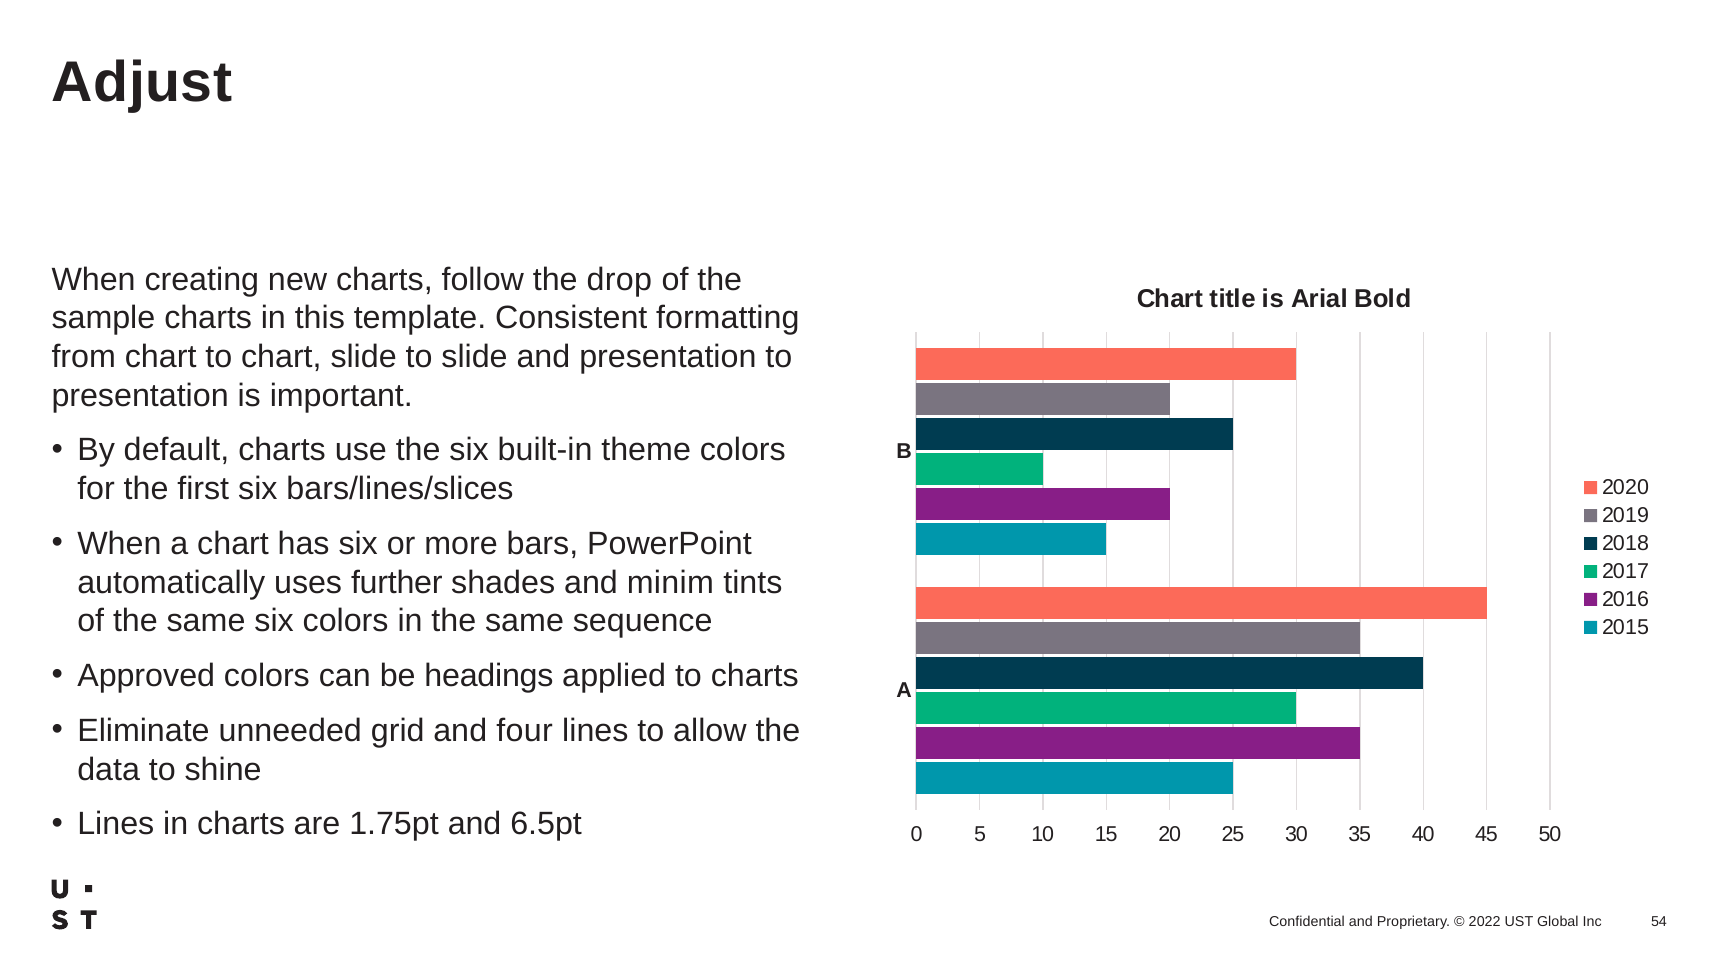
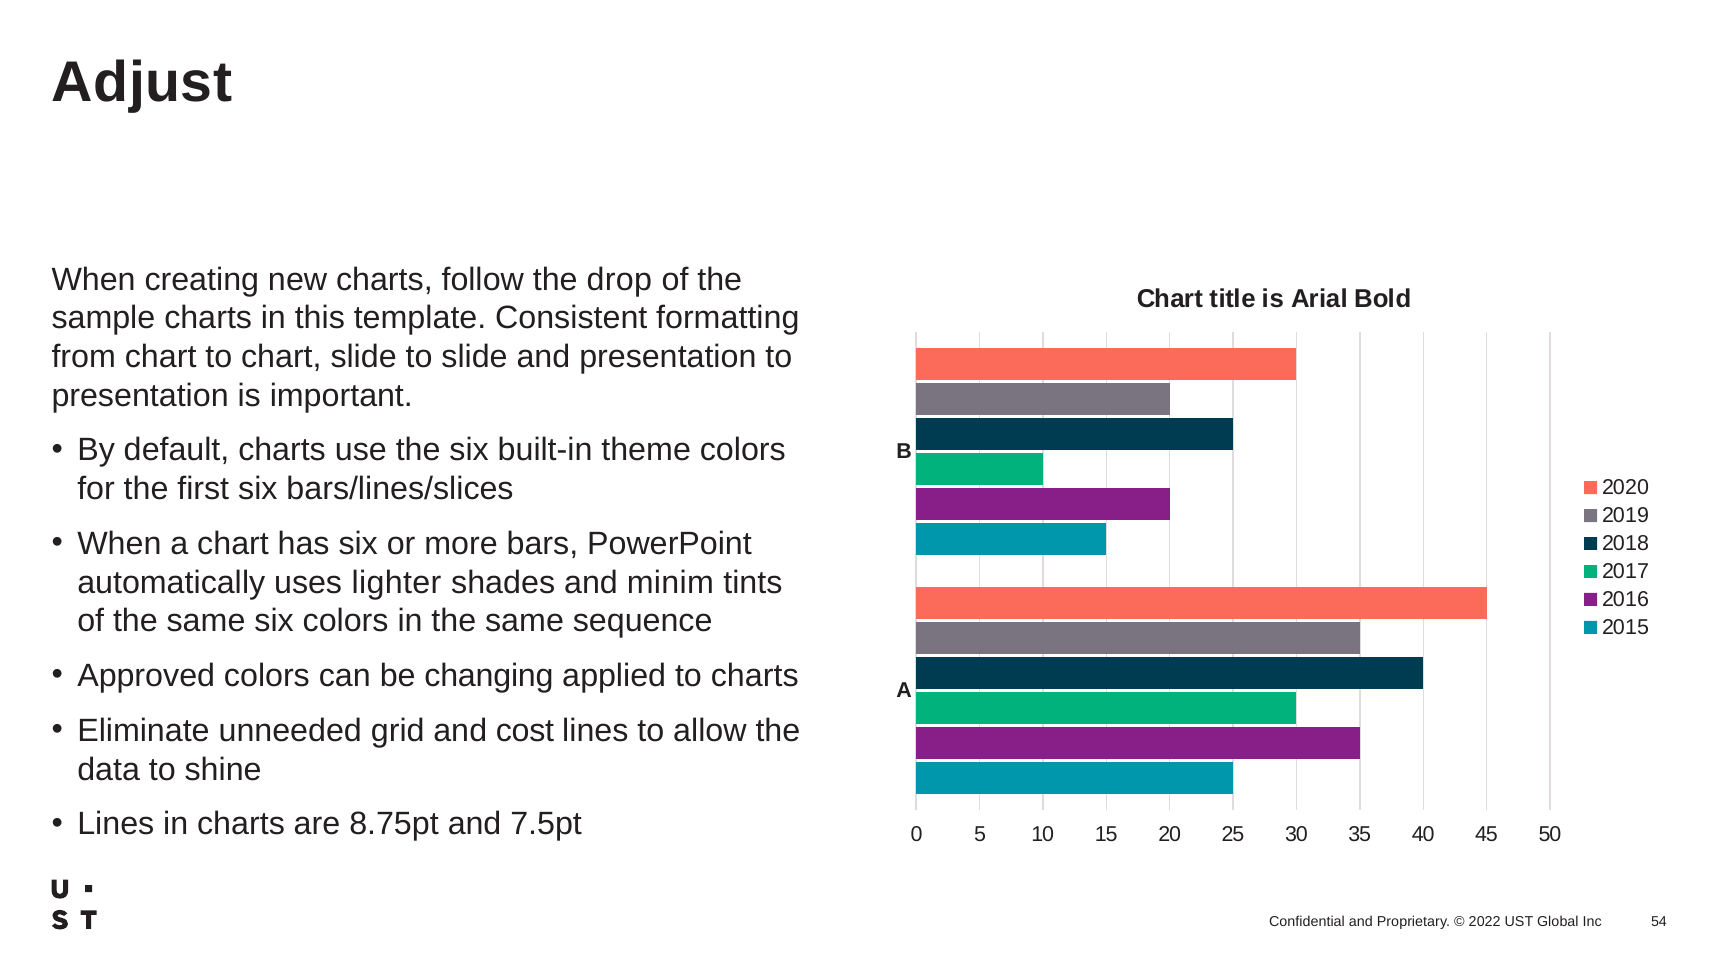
further: further -> lighter (397, 582)
headings: headings -> changing (489, 676)
four: four -> cost (525, 731)
1.75pt: 1.75pt -> 8.75pt (394, 824)
6.5pt: 6.5pt -> 7.5pt (546, 824)
